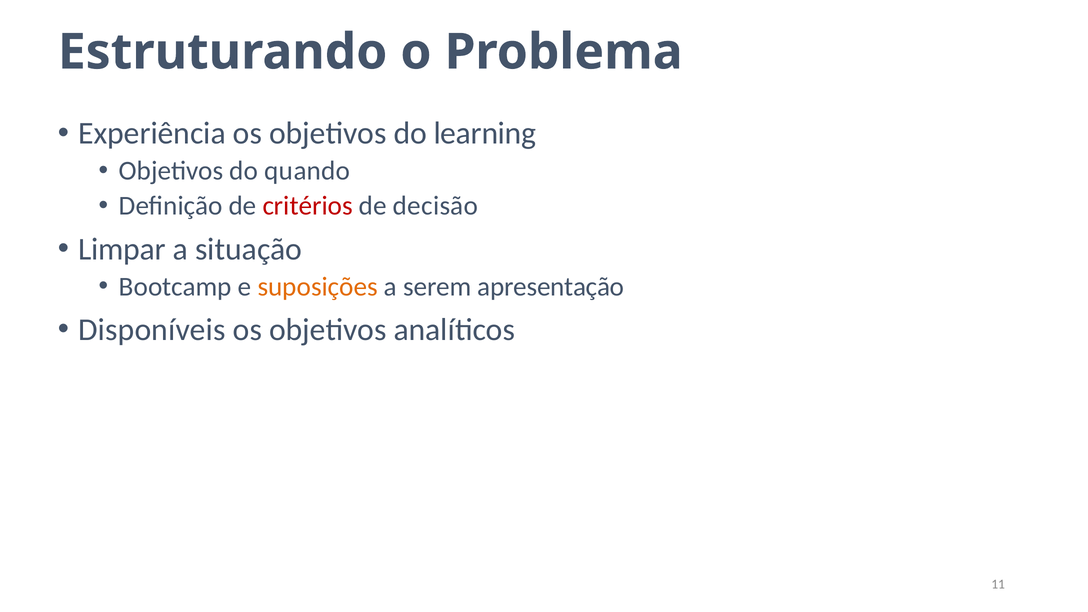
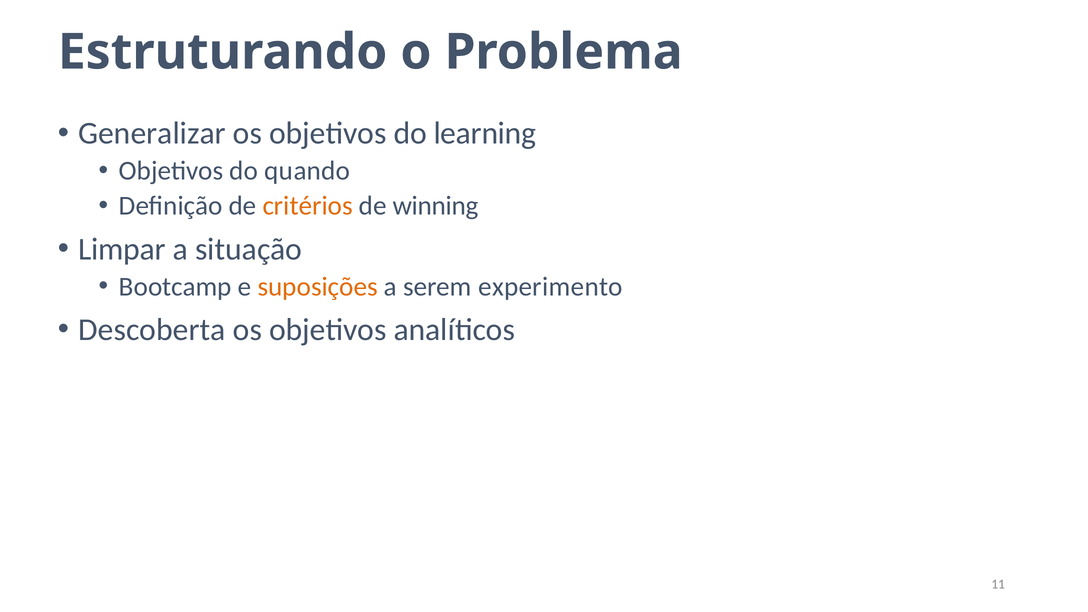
Experiência: Experiência -> Generalizar (152, 133)
critérios colour: red -> orange (308, 206)
decisão: decisão -> winning (436, 206)
apresentação: apresentação -> experimento (551, 287)
Disponíveis: Disponíveis -> Descoberta (152, 330)
